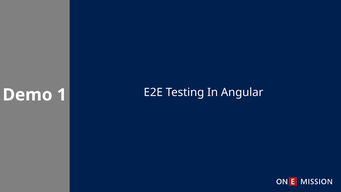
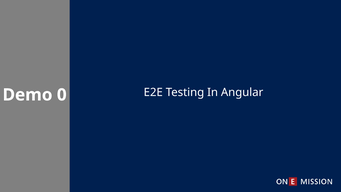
1: 1 -> 0 (62, 95)
